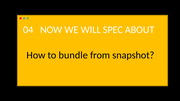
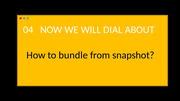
SPEC: SPEC -> DIAL (113, 30)
